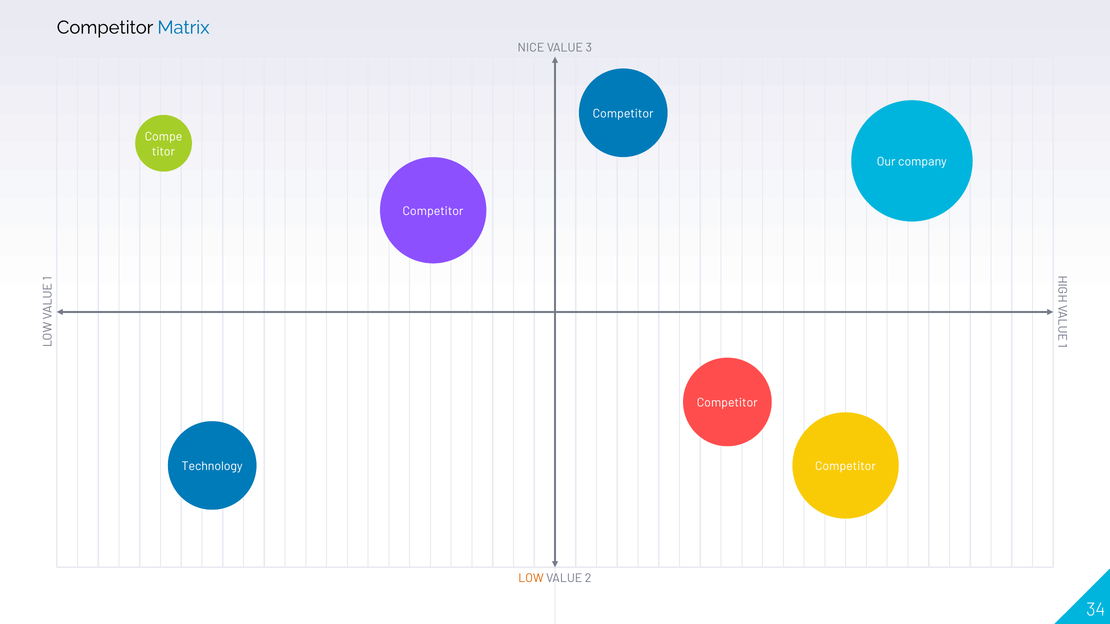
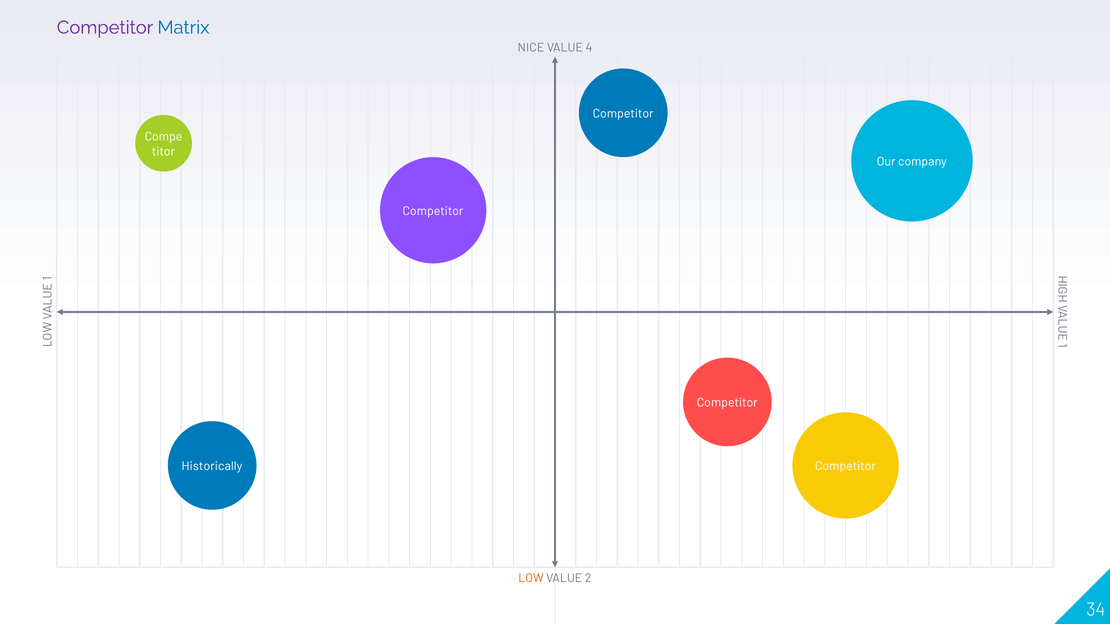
Competitor colour: black -> purple (105, 28)
3: 3 -> 4 (589, 48)
Technology: Technology -> Historically (212, 467)
